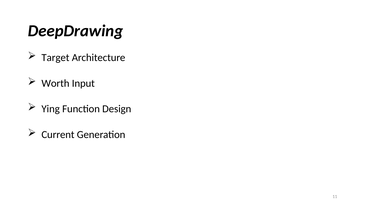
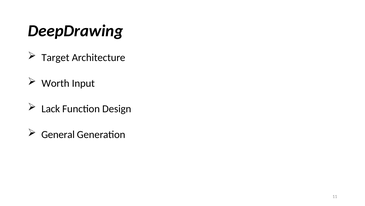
Ying: Ying -> Lack (51, 109)
Current: Current -> General (58, 134)
